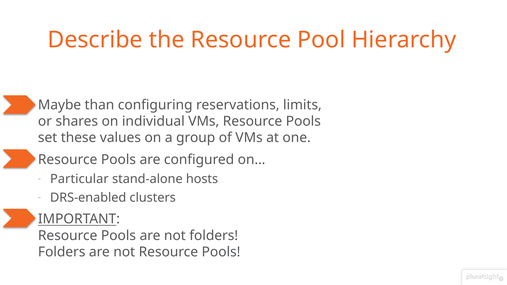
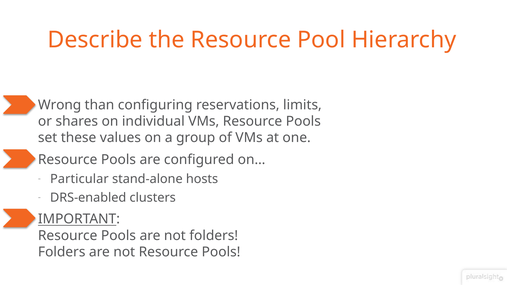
Maybe: Maybe -> Wrong (60, 105)
